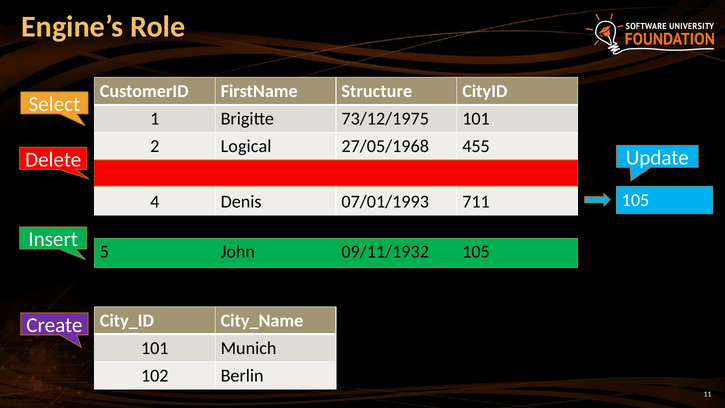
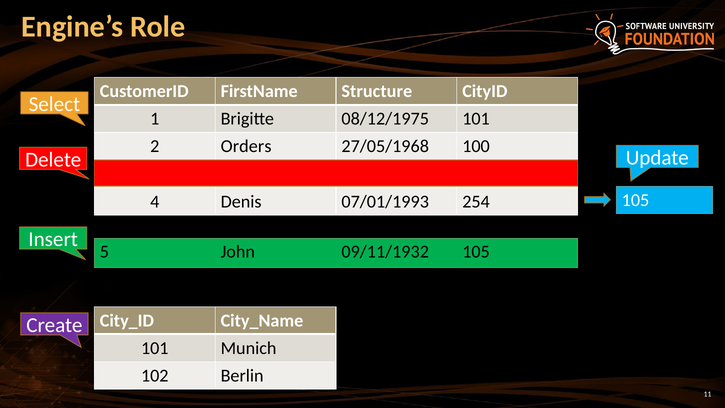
73/12/1975: 73/12/1975 -> 08/12/1975 (385, 119)
Logical: Logical -> Orders (246, 146)
455: 455 -> 100 (476, 146)
711: 711 -> 254 (476, 202)
